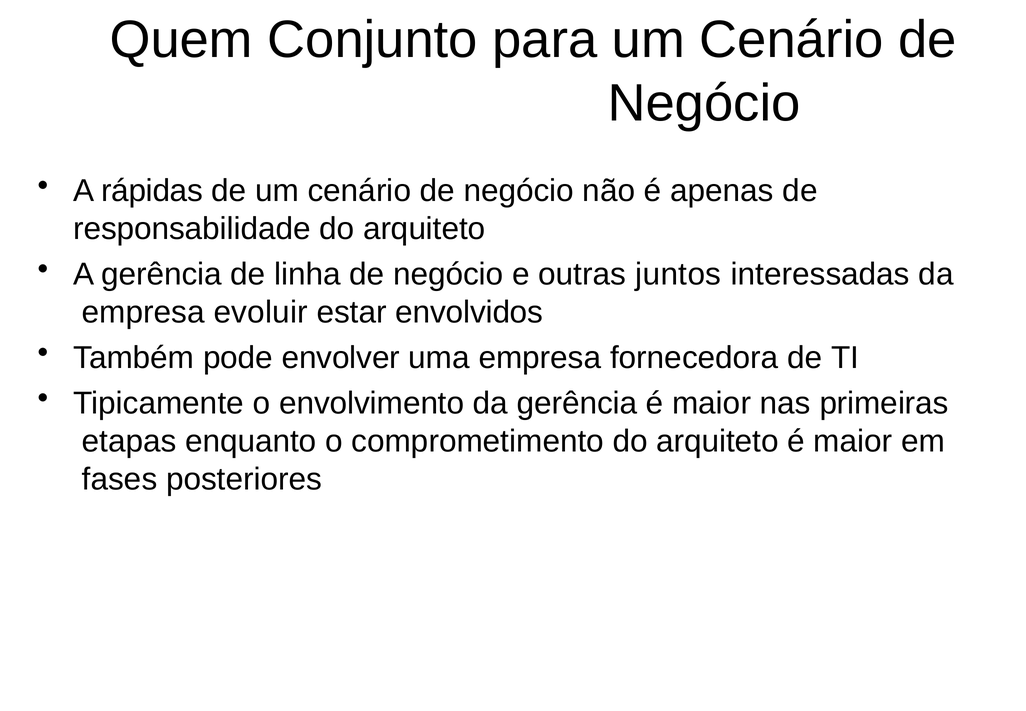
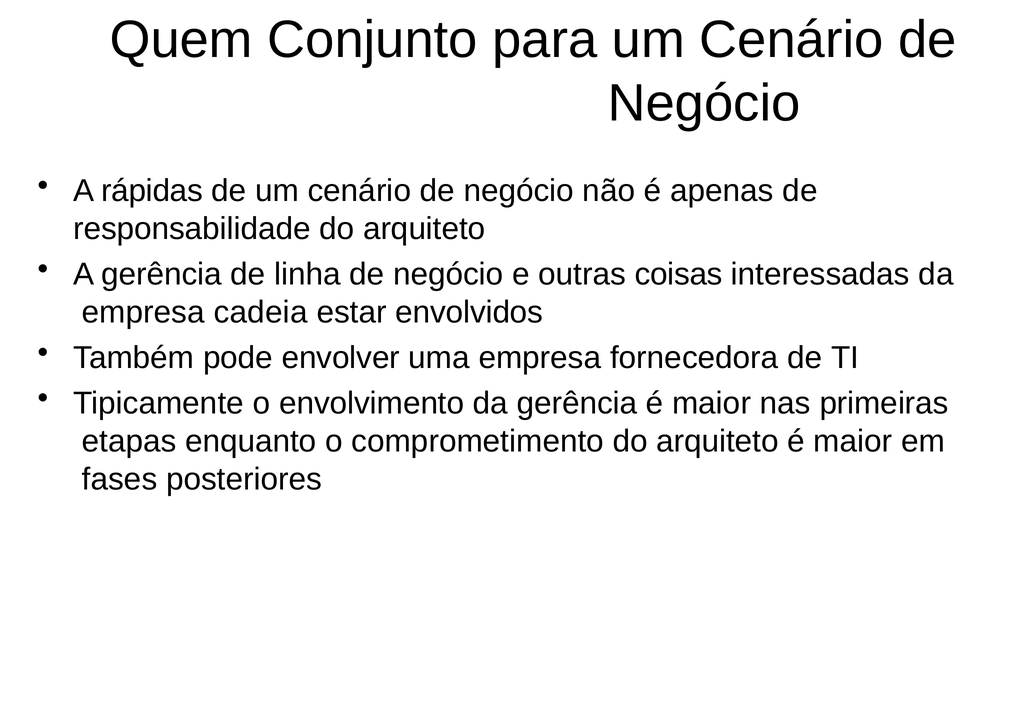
juntos: juntos -> coisas (679, 274)
evoluir: evoluir -> cadeia (261, 312)
